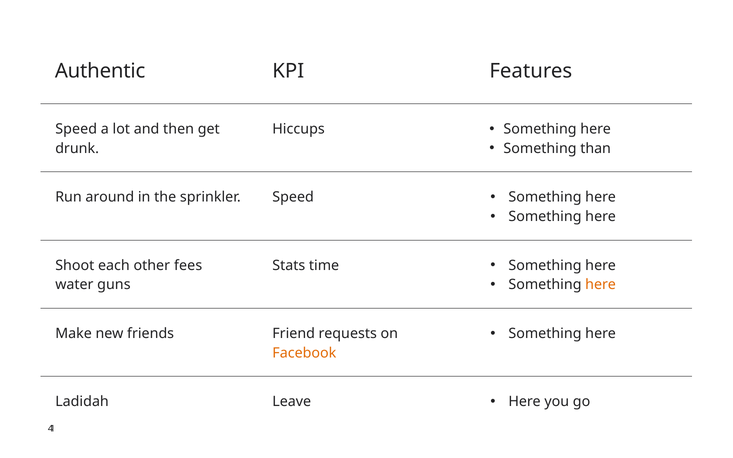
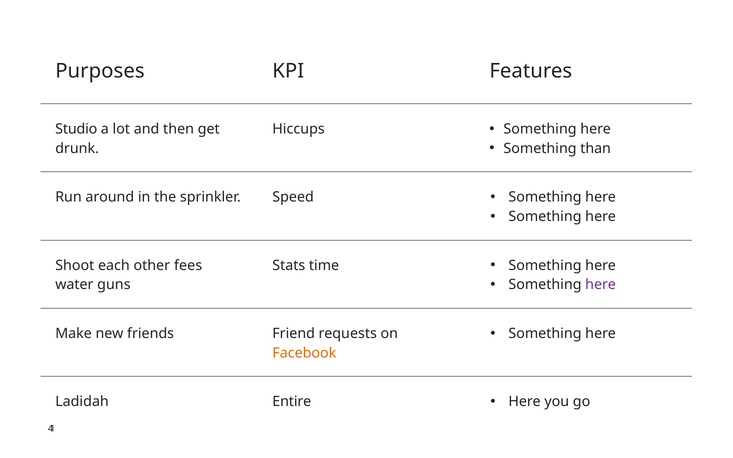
Authentic: Authentic -> Purposes (100, 71)
Speed: Speed -> Studio (76, 129)
here colour: orange -> purple (601, 285)
Leave: Leave -> Entire (292, 402)
